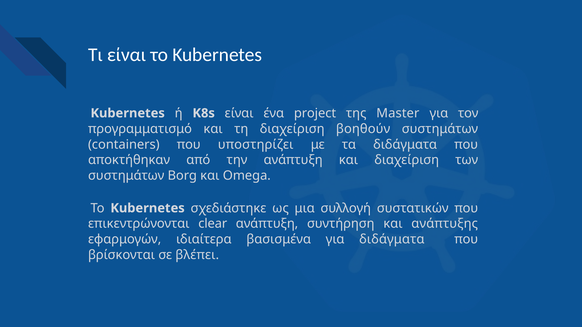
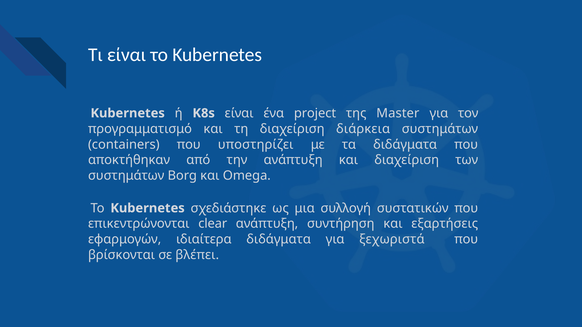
βοηθούν: βοηθούν -> διάρκεια (363, 129)
ανάπτυξης: ανάπτυξης -> εξαρτήσεις (445, 224)
ιδιαίτερα βασισμένα: βασισμένα -> διδάγματα (279, 240)
για διδάγματα: διδάγματα -> ξεχωριστά (392, 240)
